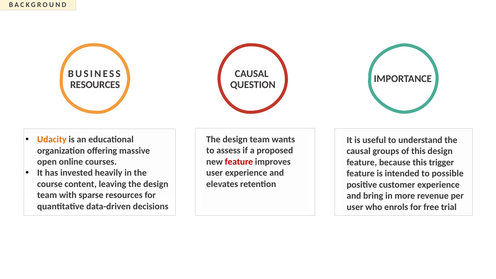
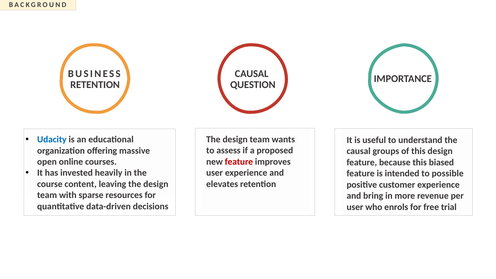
RESOURCES: RESOURCES -> RETENTION (95, 85)
Udacity colour: orange -> blue (52, 139)
trigger: trigger -> biased (441, 162)
